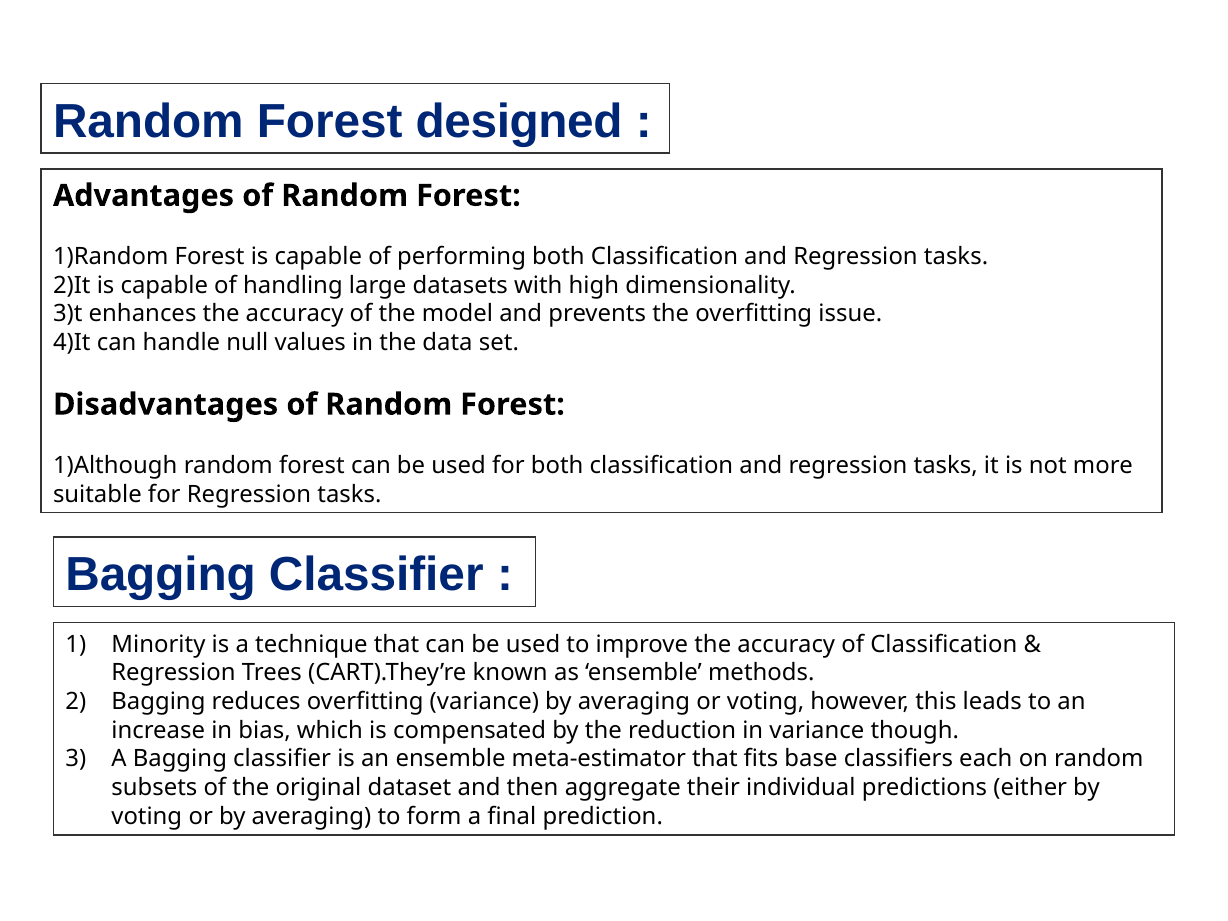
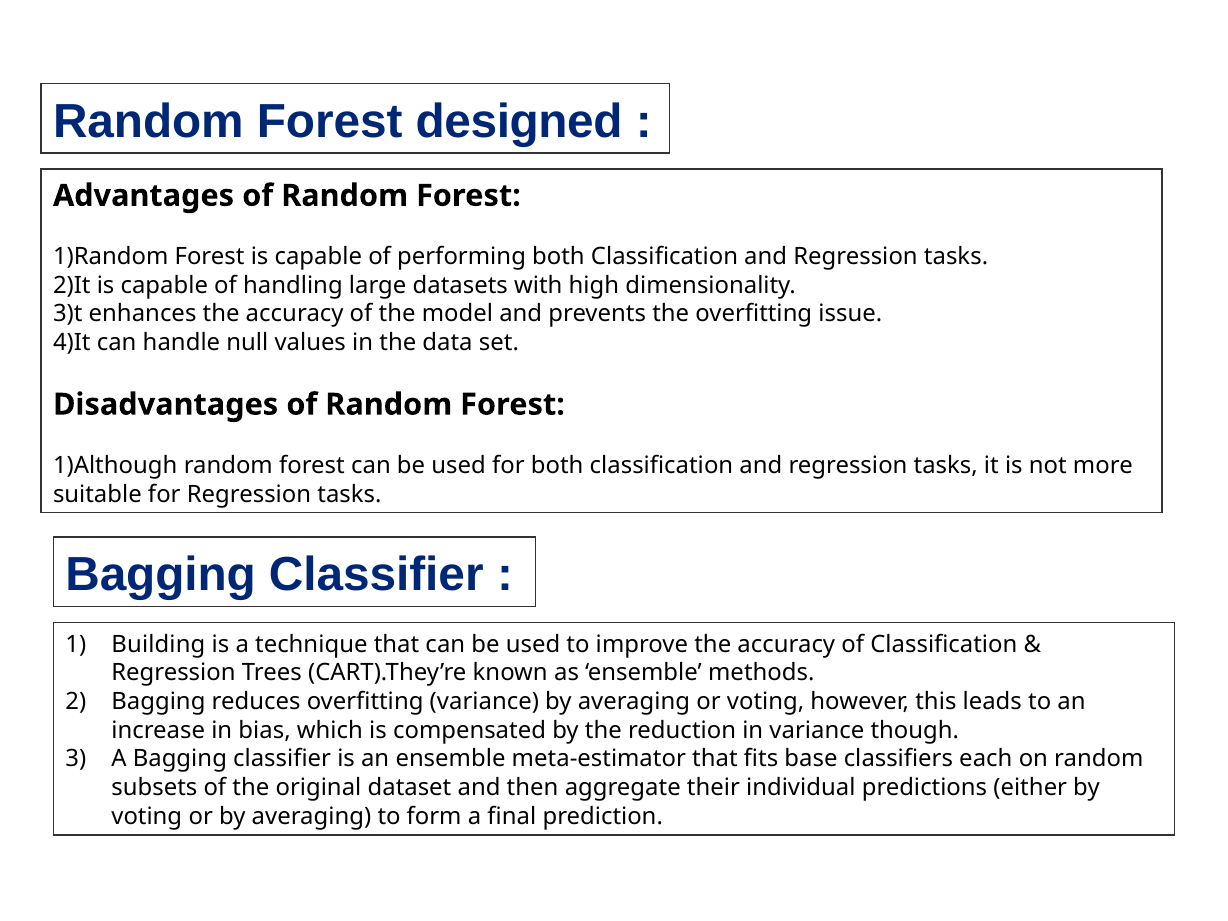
Minority: Minority -> Building (158, 644)
